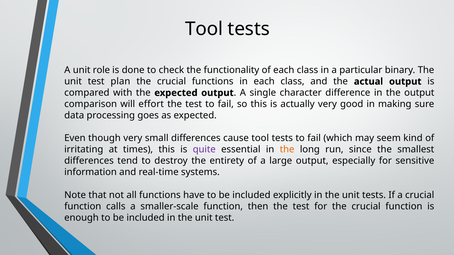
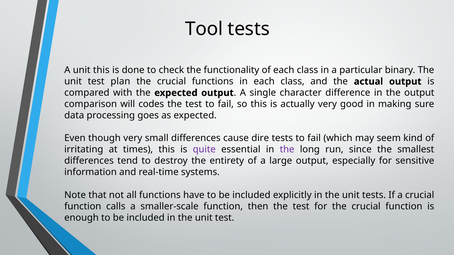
unit role: role -> this (101, 70)
effort: effort -> codes (151, 104)
cause tool: tool -> dire (260, 138)
the colour: orange -> purple (287, 150)
